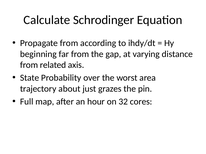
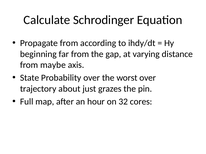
related: related -> maybe (53, 65)
worst area: area -> over (148, 78)
